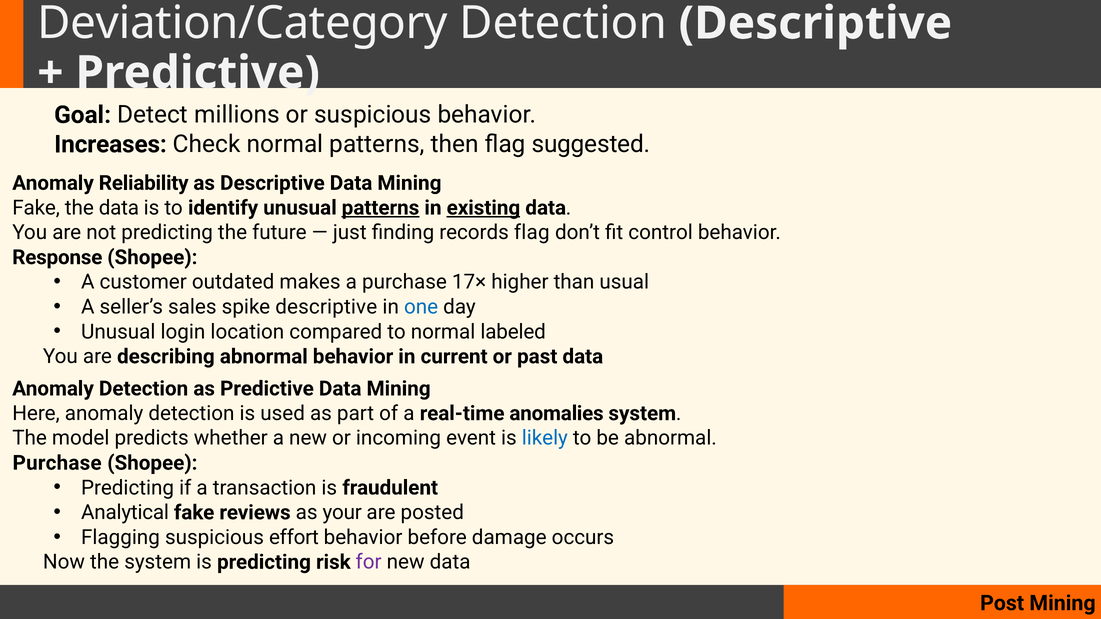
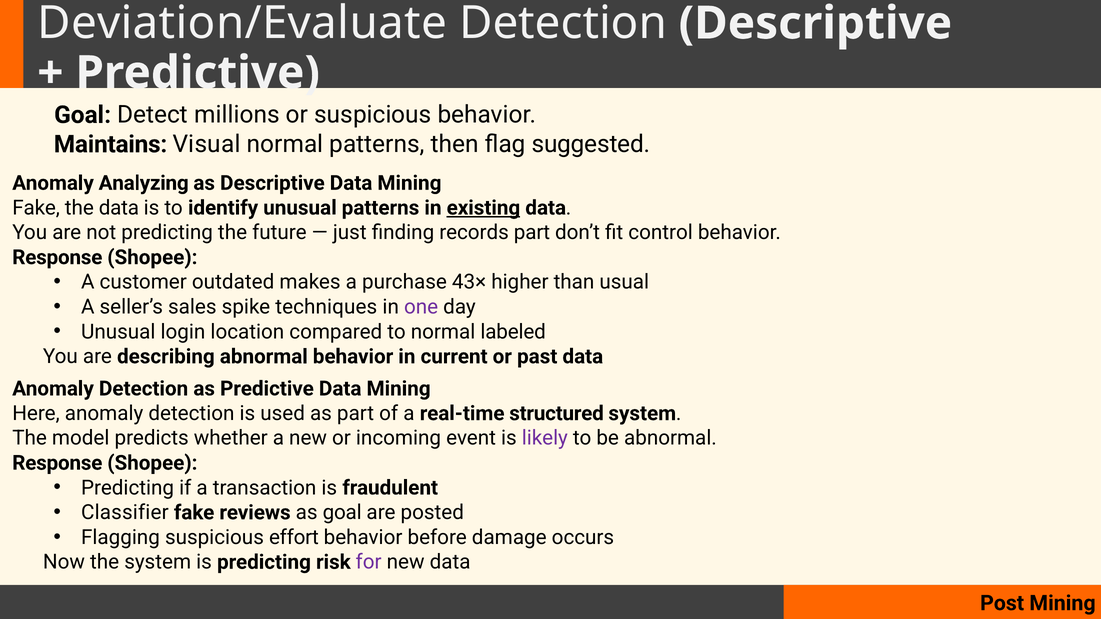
Deviation/Category: Deviation/Category -> Deviation/Evaluate (242, 23)
Check: Check -> Visual (207, 144)
Increases: Increases -> Maintains (111, 144)
Reliability: Reliability -> Analyzing (144, 183)
patterns underline: present -> none (381, 208)
records flag: flag -> part (532, 233)
17×: 17× -> 43× (469, 282)
spike descriptive: descriptive -> techniques (326, 307)
one colour: blue -> purple (421, 307)
anomalies: anomalies -> structured (557, 414)
likely colour: blue -> purple (545, 438)
Purchase: Purchase -> Response (57, 463)
Analytical: Analytical -> Classifier (125, 513)
your: your -> goal (342, 513)
